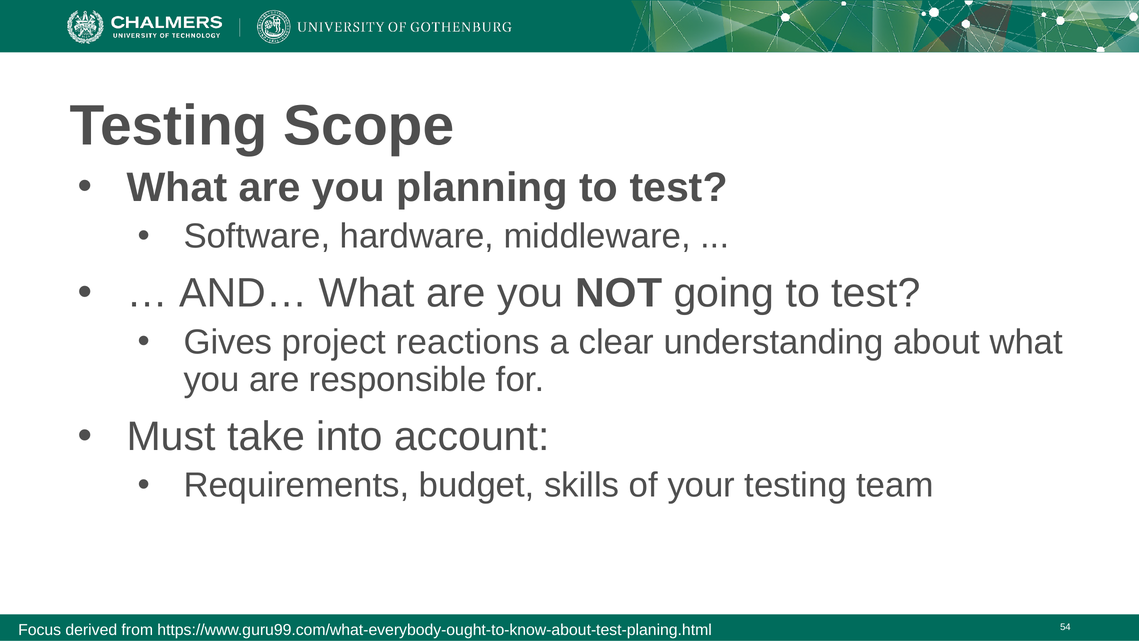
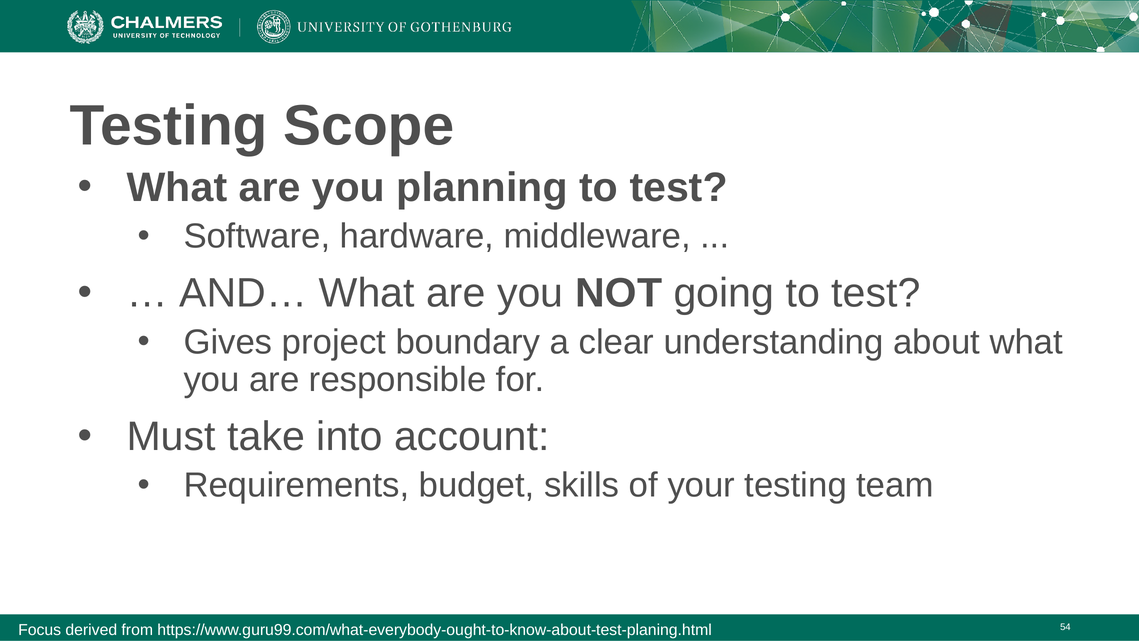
reactions: reactions -> boundary (468, 342)
